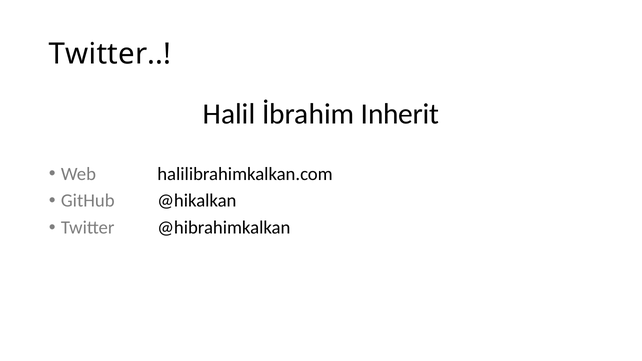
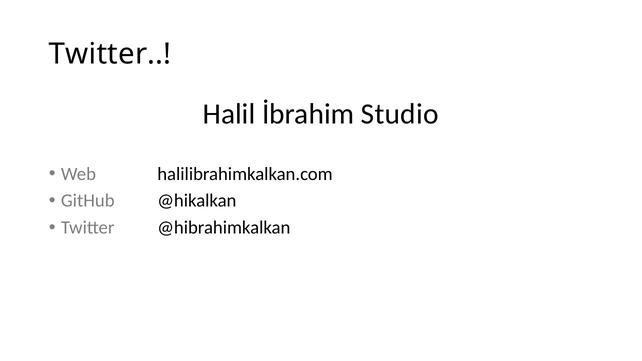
Inherit: Inherit -> Studio (400, 114)
